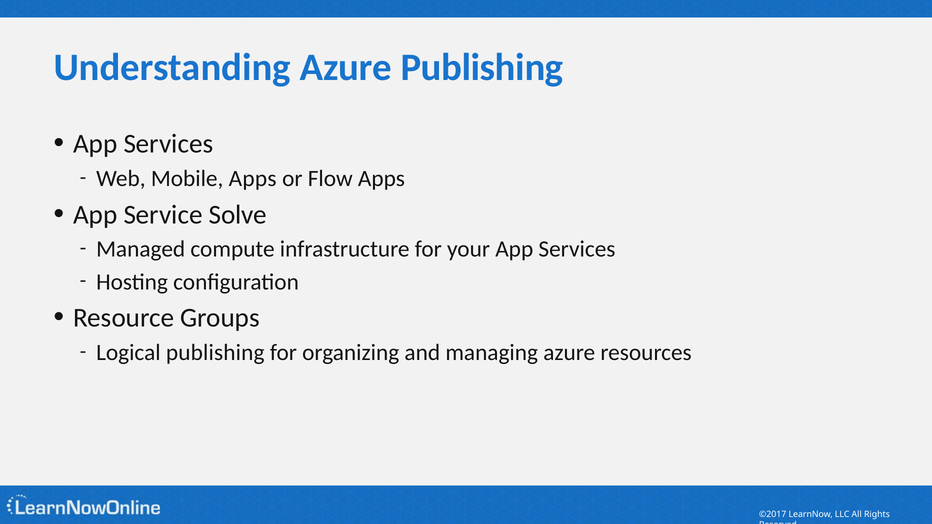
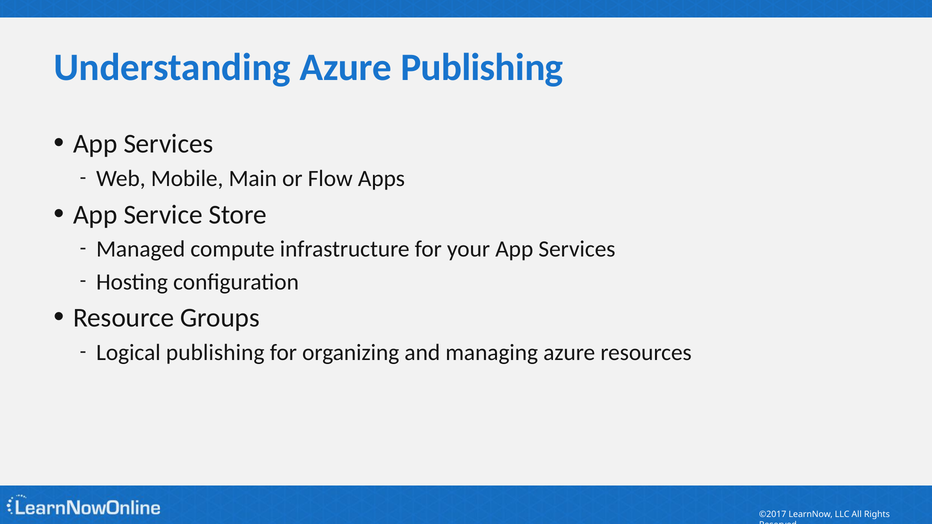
Mobile Apps: Apps -> Main (253, 179)
Solve: Solve -> Store (238, 215)
